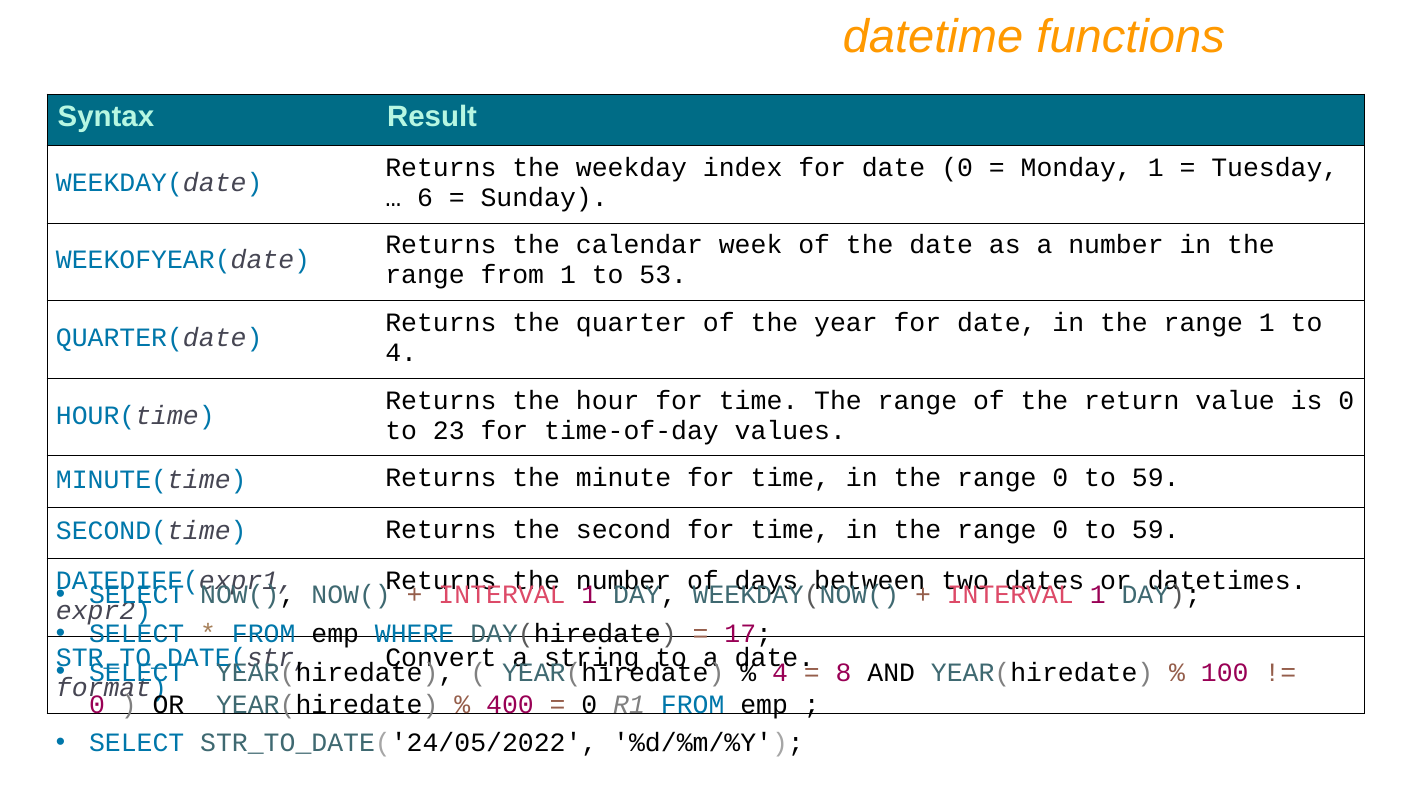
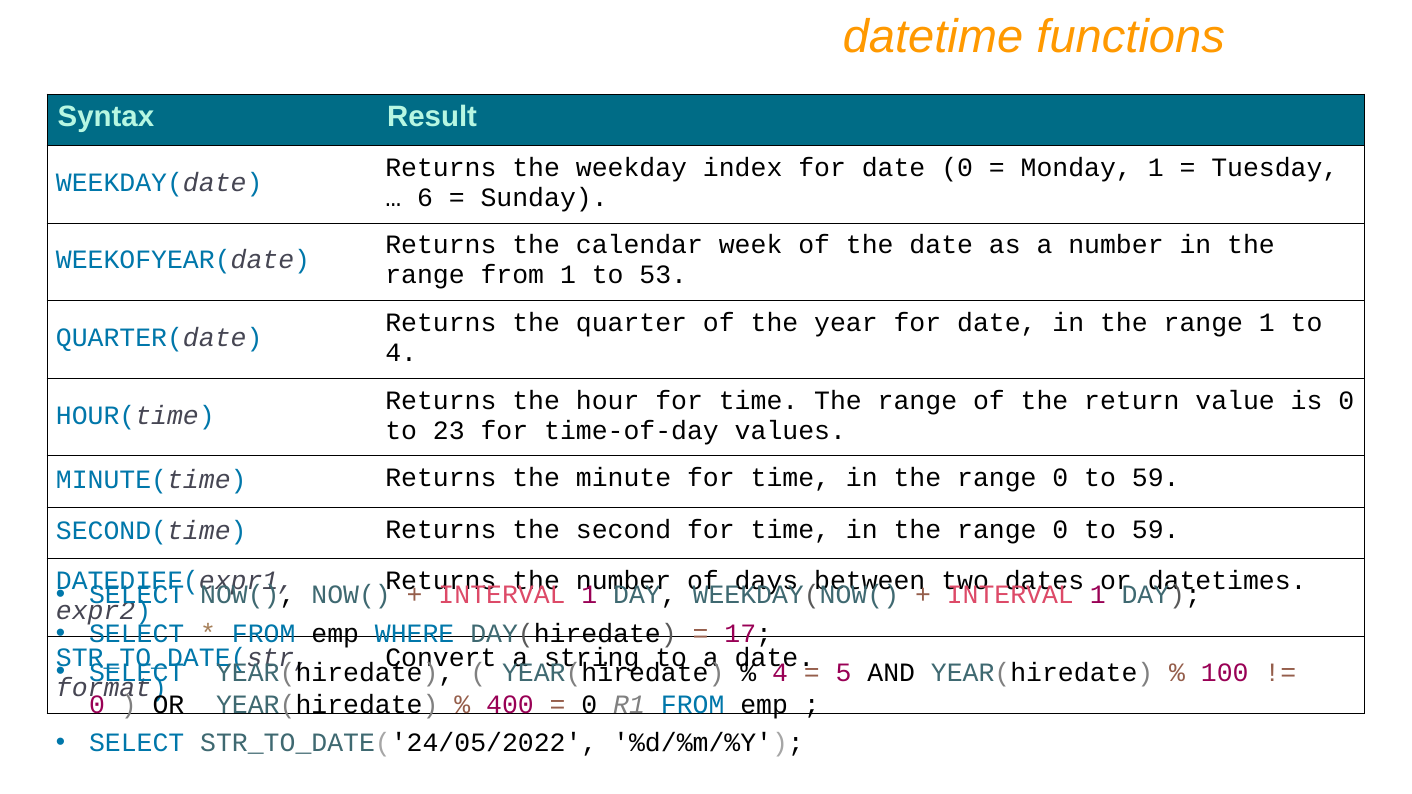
8: 8 -> 5 (844, 673)
